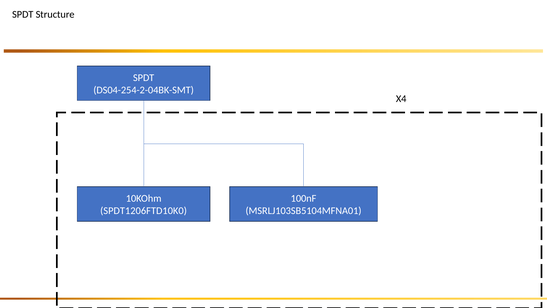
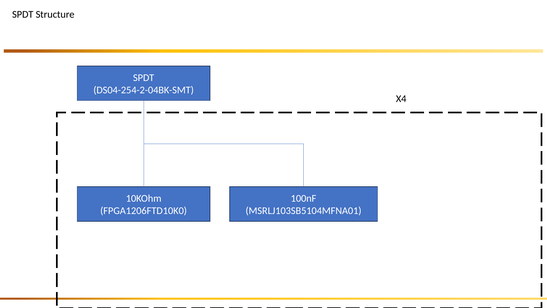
SPDT1206FTD10K0: SPDT1206FTD10K0 -> FPGA1206FTD10K0 (144, 211)
